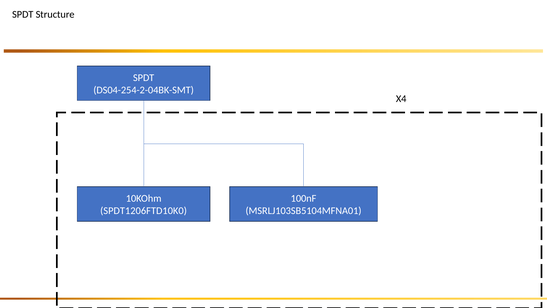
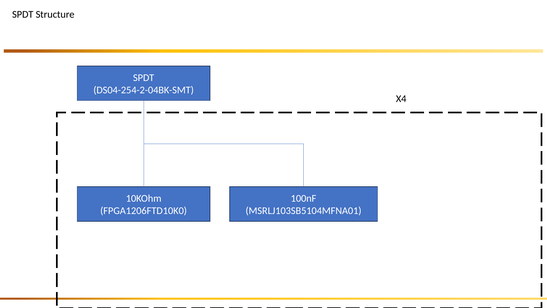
SPDT1206FTD10K0: SPDT1206FTD10K0 -> FPGA1206FTD10K0 (144, 211)
